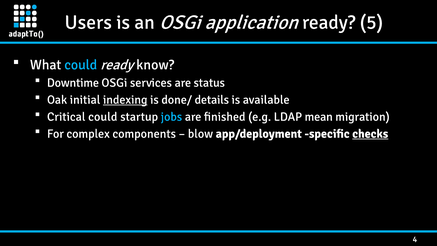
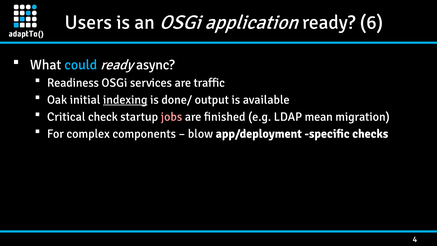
5: 5 -> 6 (371, 22)
know: know -> async (155, 65)
Downtime: Downtime -> Readiness (73, 83)
status: status -> traffic (209, 83)
details: details -> output (212, 100)
Critical could: could -> check (103, 117)
jobs colour: light blue -> pink (171, 117)
checks underline: present -> none (370, 134)
